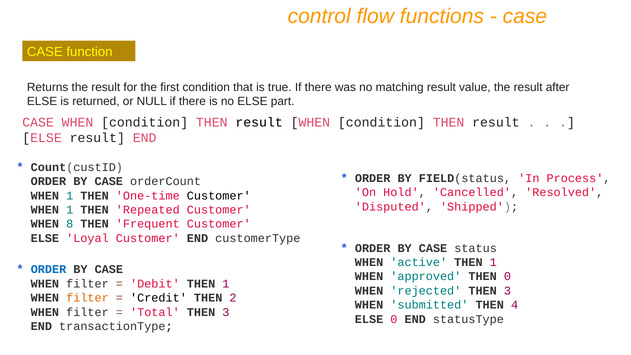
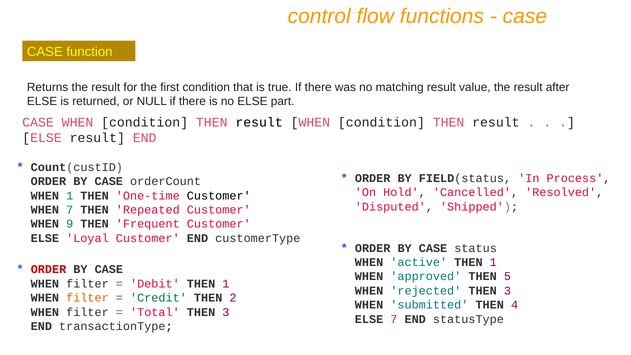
1: 1 -> 7 (70, 210)
8: 8 -> 9 (70, 224)
ORDER colour: blue -> red (49, 269)
THEN 0: 0 -> 5 (507, 276)
Credit colour: black -> green (158, 298)
ELSE 0: 0 -> 7 (394, 319)
